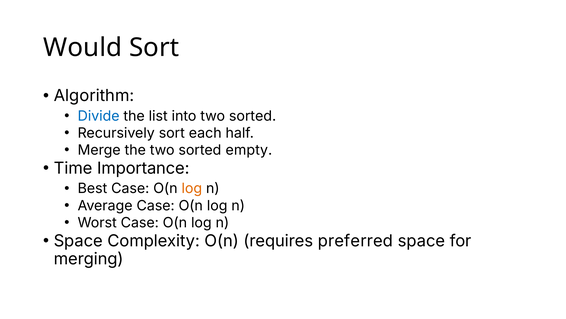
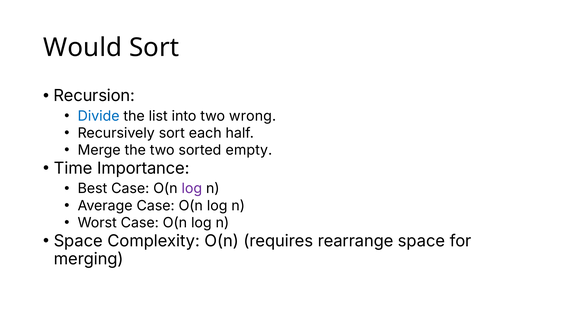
Algorithm: Algorithm -> Recursion (94, 96)
into two sorted: sorted -> wrong (253, 116)
log colour: orange -> purple (192, 188)
preferred: preferred -> rearrange (356, 241)
